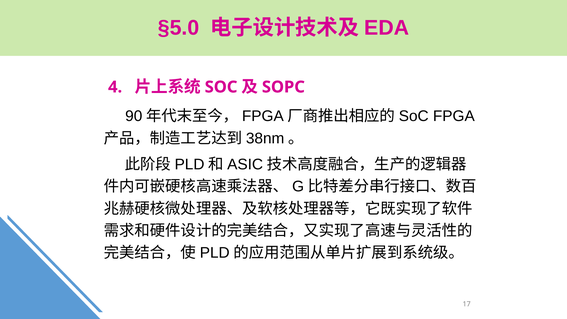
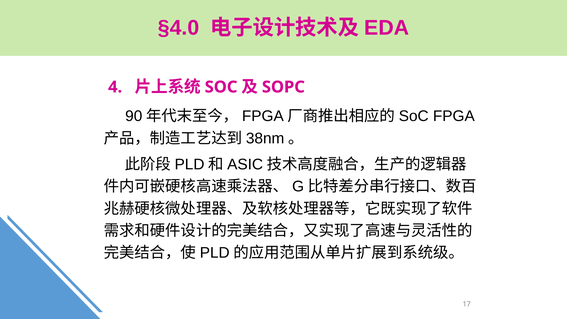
§5.0: §5.0 -> §4.0 (179, 28)
